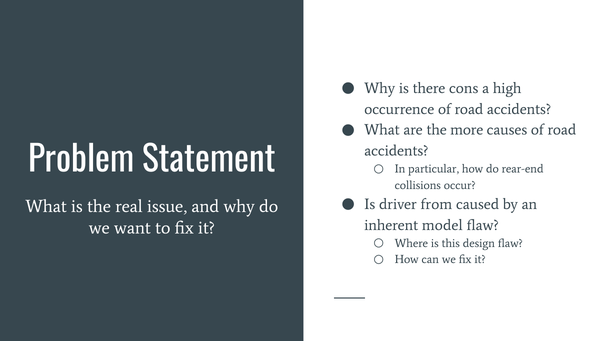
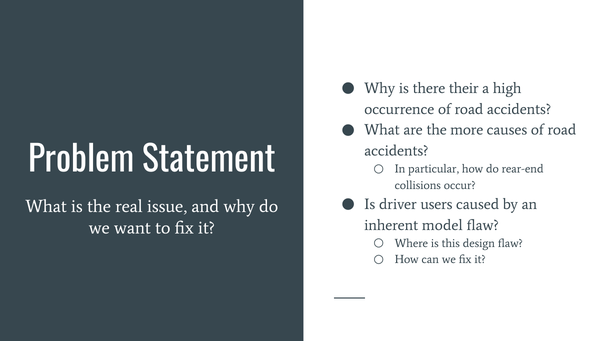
cons: cons -> their (464, 88)
from: from -> users (437, 205)
